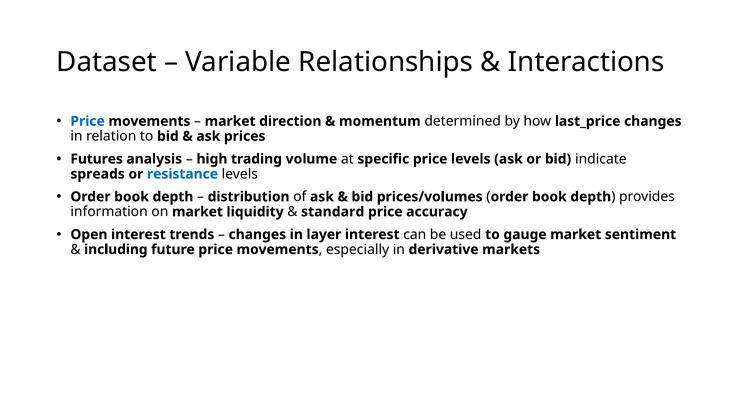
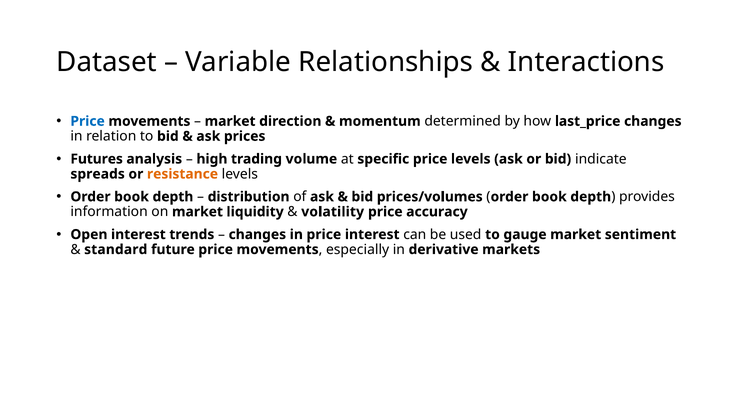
resistance colour: blue -> orange (182, 174)
standard: standard -> volatility (333, 212)
in layer: layer -> price (324, 234)
including: including -> standard (116, 249)
